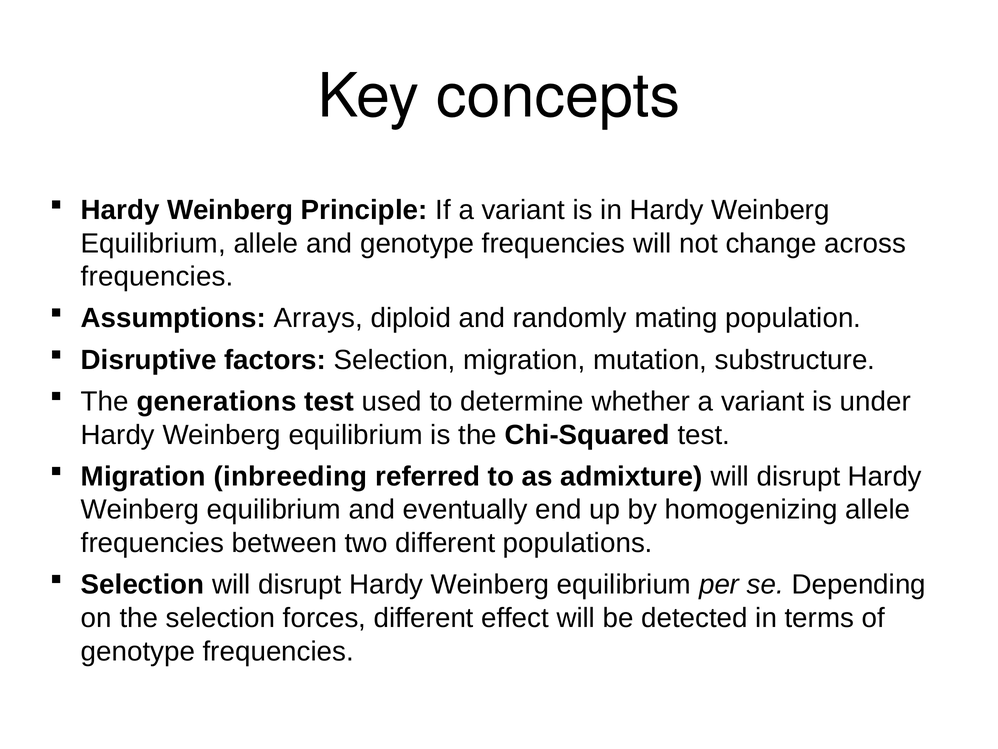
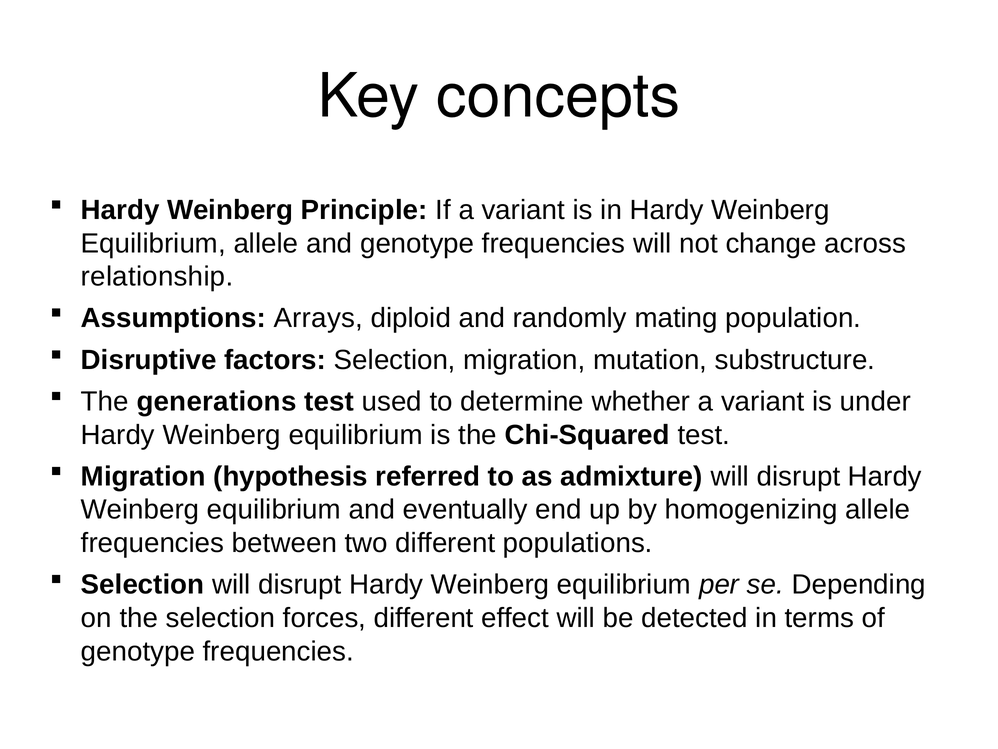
frequencies: frequencies -> relationship (157, 276)
inbreeding: inbreeding -> hypothesis (291, 476)
